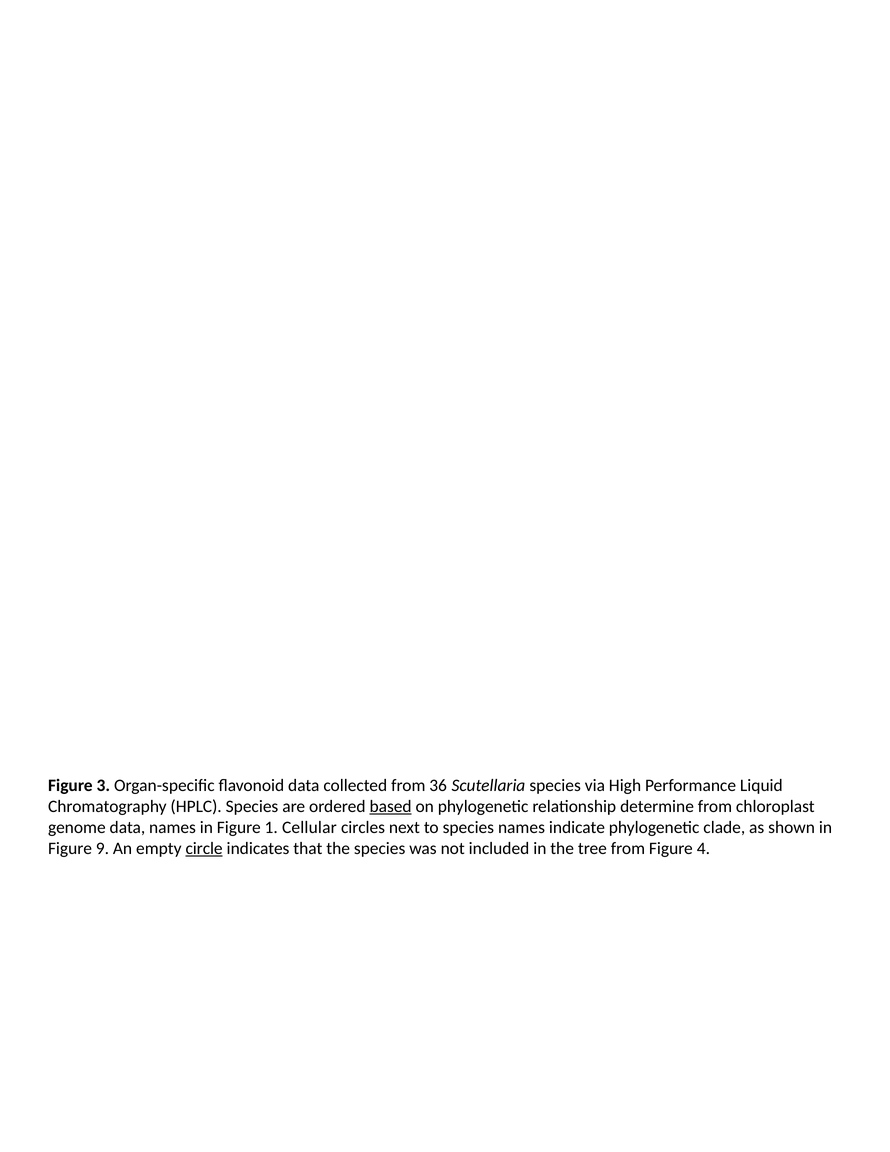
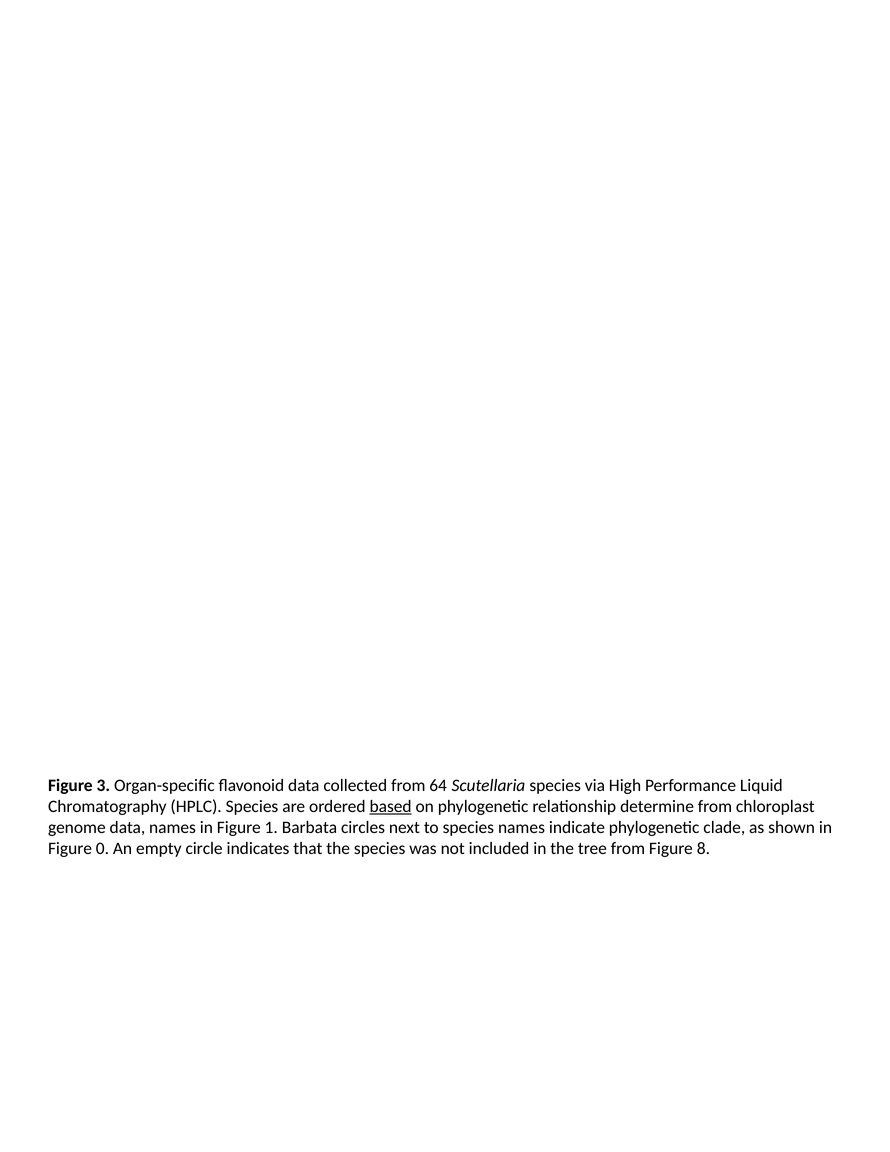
36: 36 -> 64 (438, 785)
Cellular: Cellular -> Barbata (309, 827)
9: 9 -> 0 (102, 848)
circle underline: present -> none (204, 848)
4: 4 -> 8 (703, 848)
